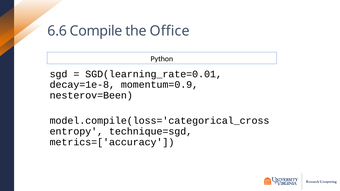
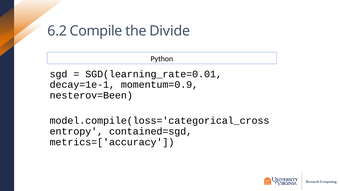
6.6: 6.6 -> 6.2 (57, 31)
Office: Office -> Divide (170, 31)
decay=1e-8: decay=1e-8 -> decay=1e-1 (82, 85)
technique=sgd: technique=sgd -> contained=sgd (151, 132)
